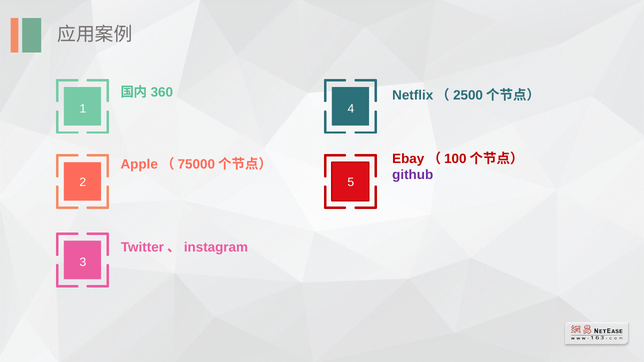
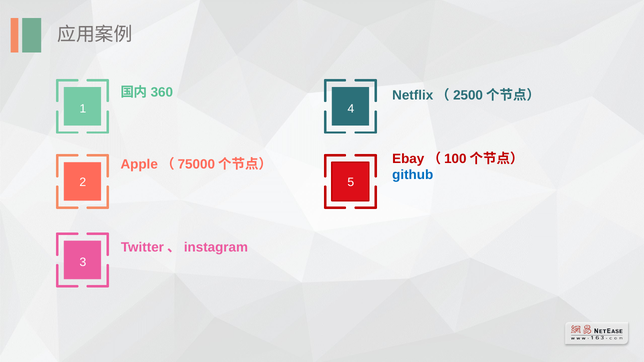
github colour: purple -> blue (413, 175)
